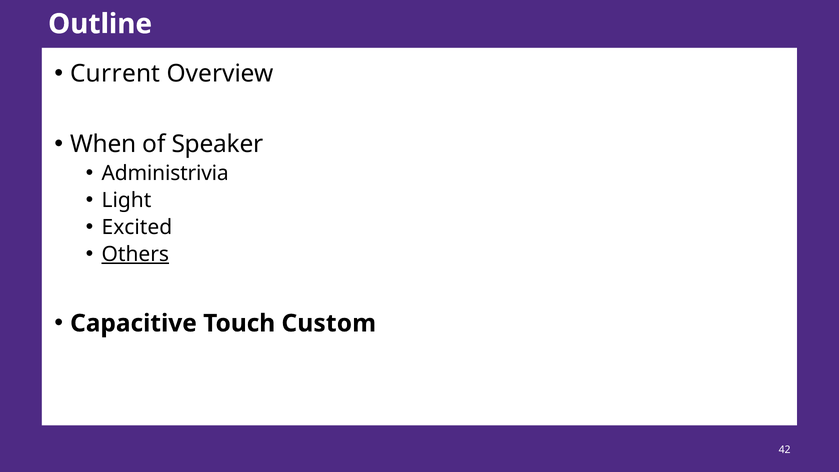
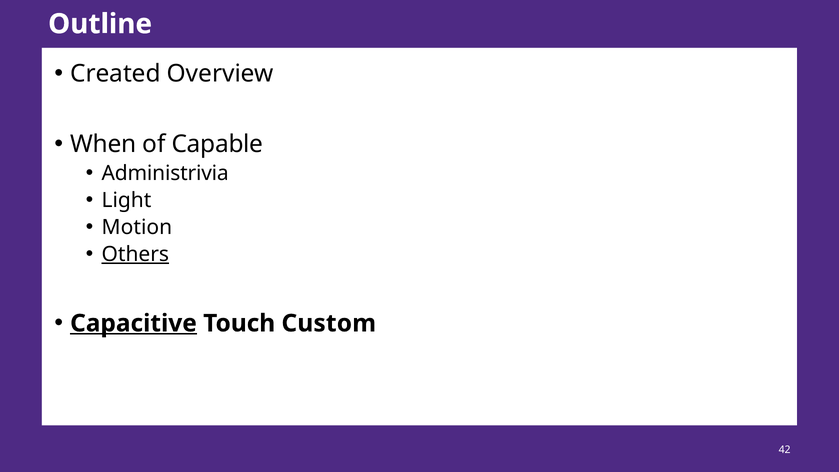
Current: Current -> Created (115, 73)
Speaker: Speaker -> Capable (217, 144)
Excited: Excited -> Motion (137, 227)
Capacitive underline: none -> present (133, 323)
